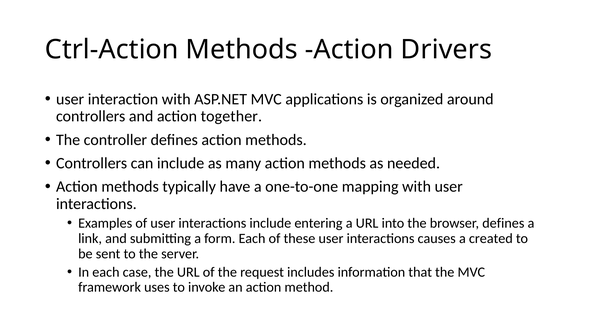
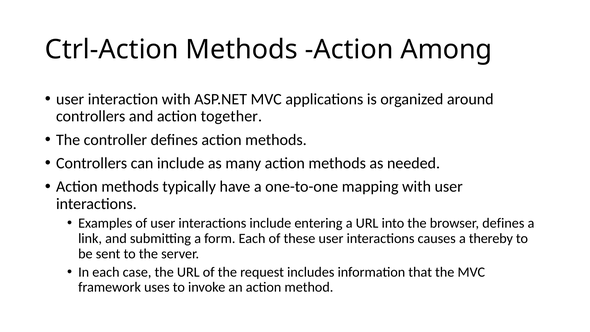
Drivers: Drivers -> Among (446, 50)
created: created -> thereby (491, 238)
